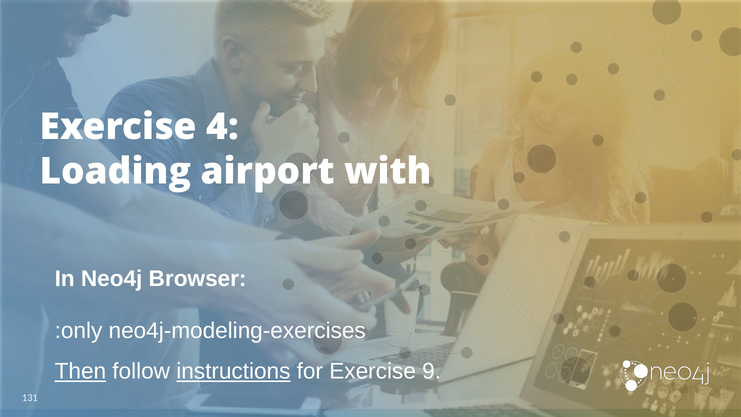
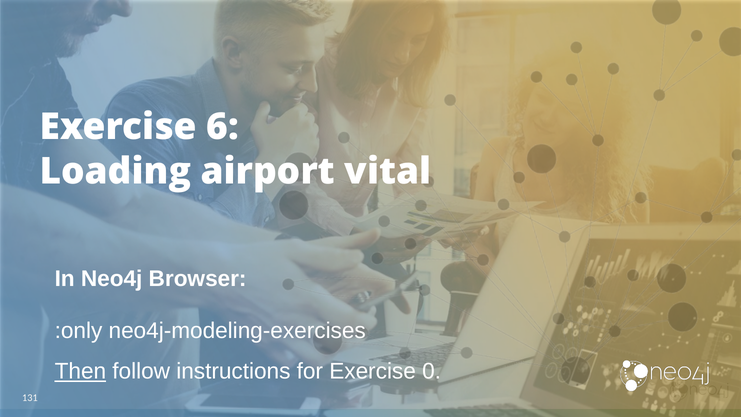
4: 4 -> 6 (223, 127)
with: with -> vital (388, 171)
instructions underline: present -> none (233, 371)
9: 9 -> 0 (432, 371)
